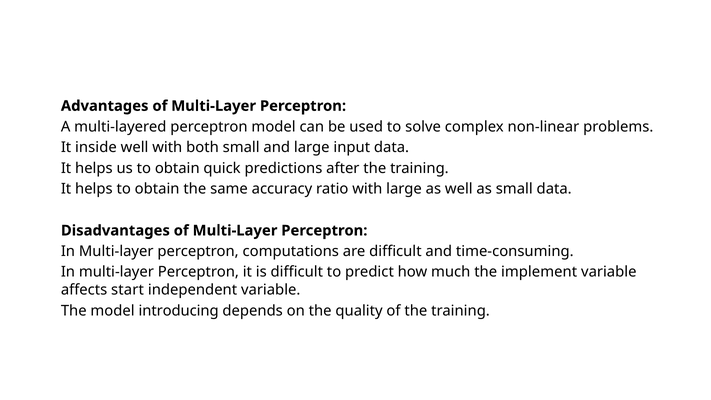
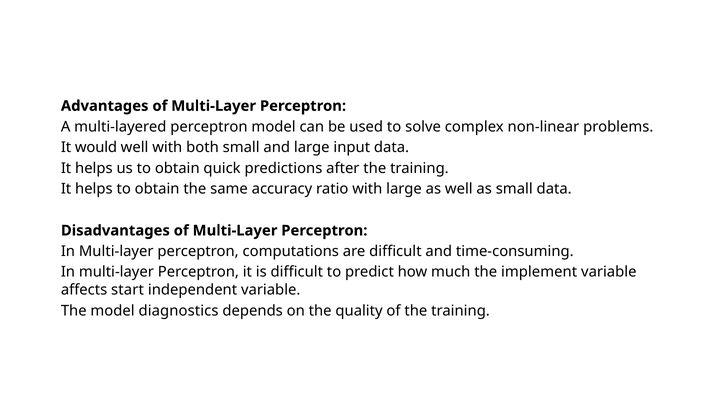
inside: inside -> would (96, 147)
introducing: introducing -> diagnostics (179, 311)
